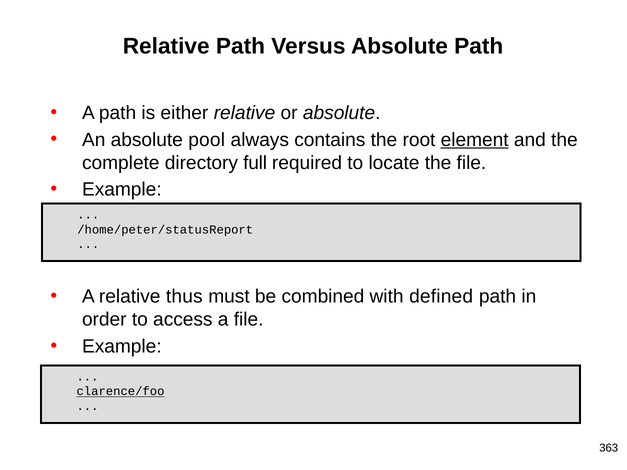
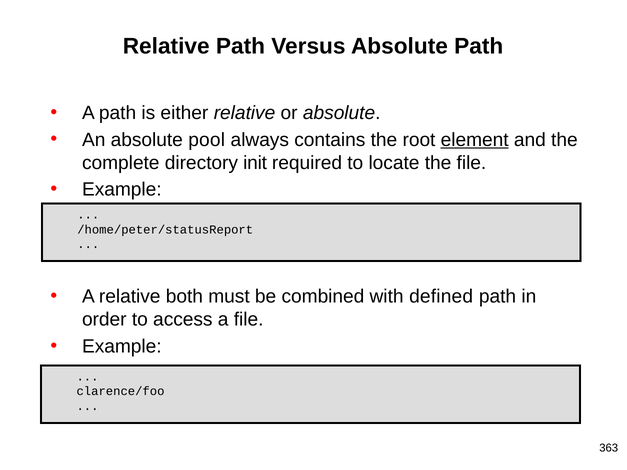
full: full -> init (255, 163)
thus: thus -> both (184, 297)
clarence/foo underline: present -> none (120, 392)
